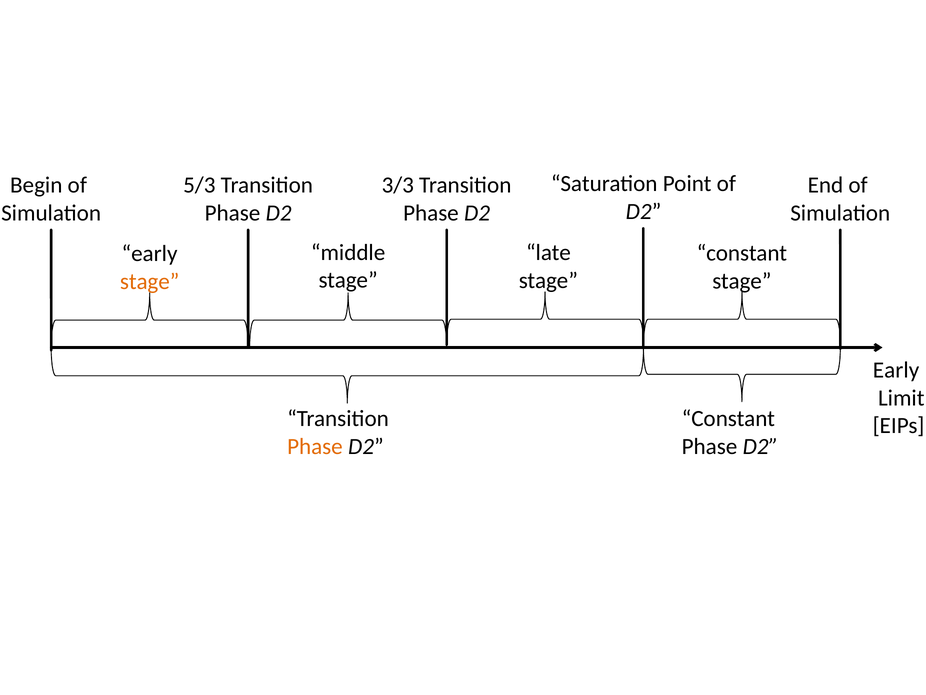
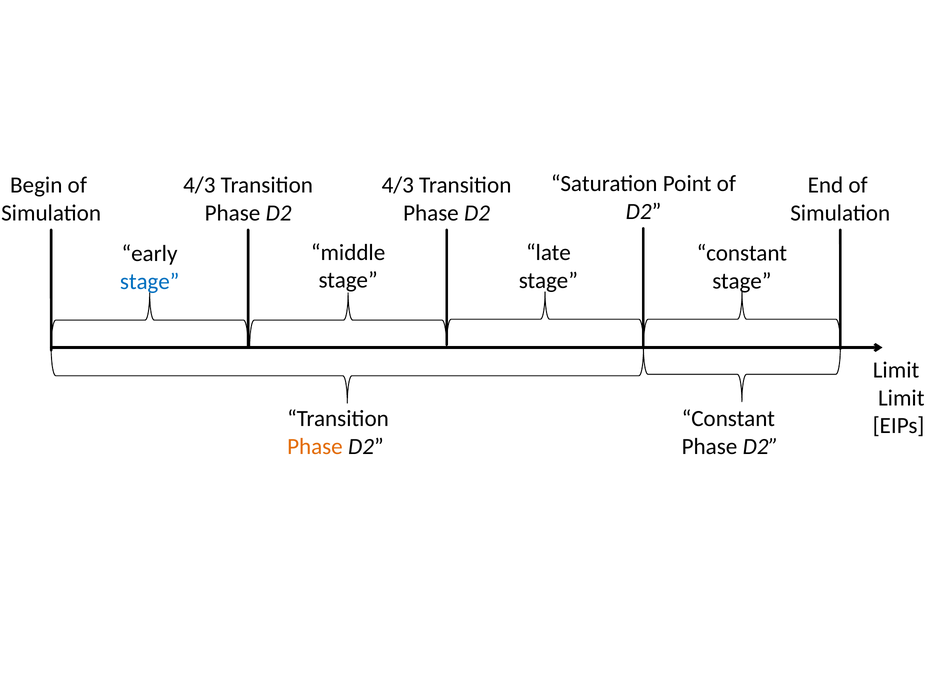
5/3: 5/3 -> 4/3 (199, 185)
3/3: 3/3 -> 4/3 (398, 185)
stage colour: orange -> blue (150, 281)
Early: Early -> Limit (896, 370)
